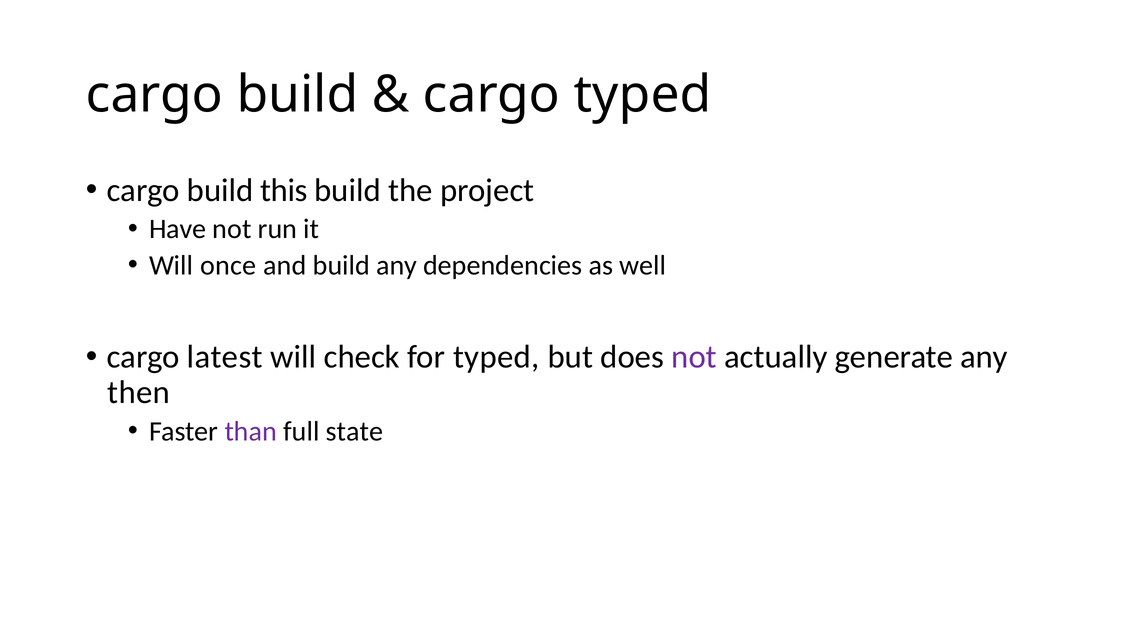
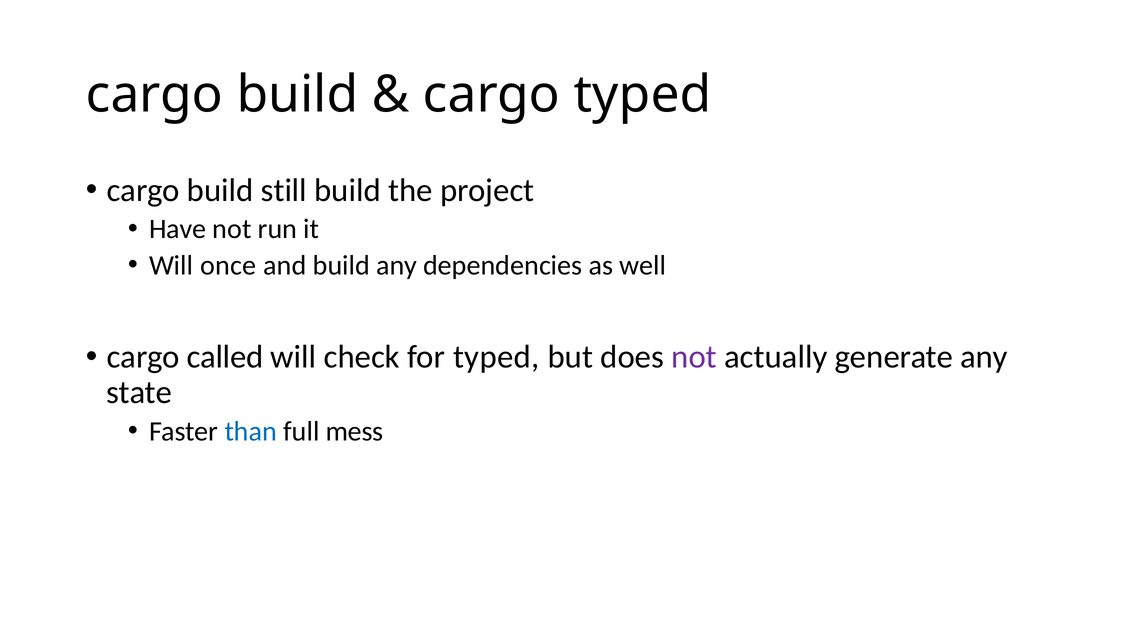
this: this -> still (284, 190)
latest: latest -> called (225, 357)
then: then -> state (139, 392)
than colour: purple -> blue (251, 431)
state: state -> mess (355, 431)
